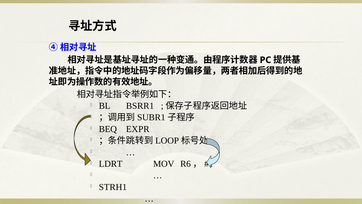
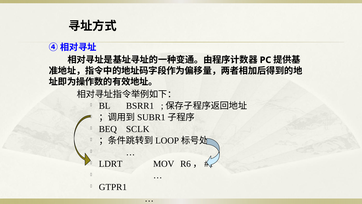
EXPR: EXPR -> SCLK (138, 129)
STRH1: STRH1 -> GTPR1 (113, 187)
